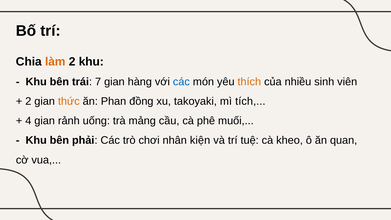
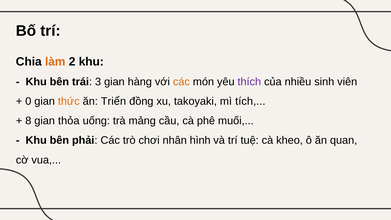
7: 7 -> 3 (98, 82)
các colour: blue -> orange (181, 82)
thích colour: orange -> purple (249, 82)
2: 2 -> 0 (28, 101)
Phan: Phan -> Triển (113, 101)
4: 4 -> 8 (28, 121)
rảnh: rảnh -> thỏa (69, 121)
kiện: kiện -> hình (200, 140)
